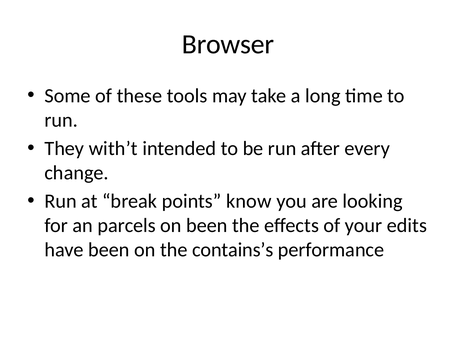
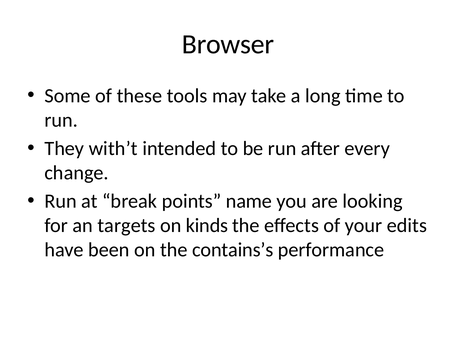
know: know -> name (249, 201)
parcels: parcels -> targets (127, 226)
on been: been -> kinds (207, 226)
